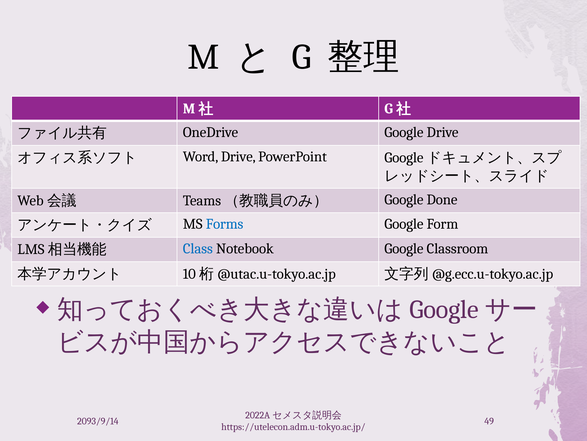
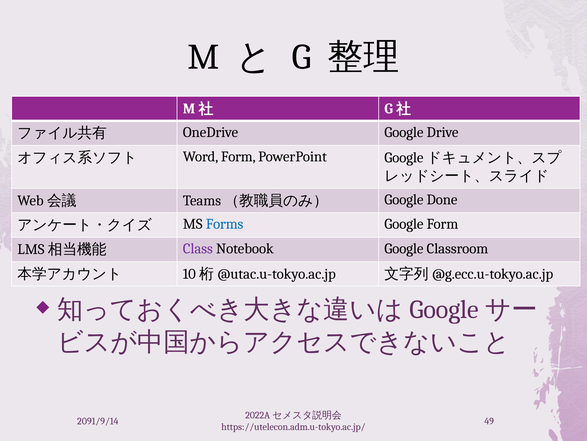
Word Drive: Drive -> Form (238, 156)
Class colour: blue -> purple (198, 248)
2093/9/14: 2093/9/14 -> 2091/9/14 (98, 420)
